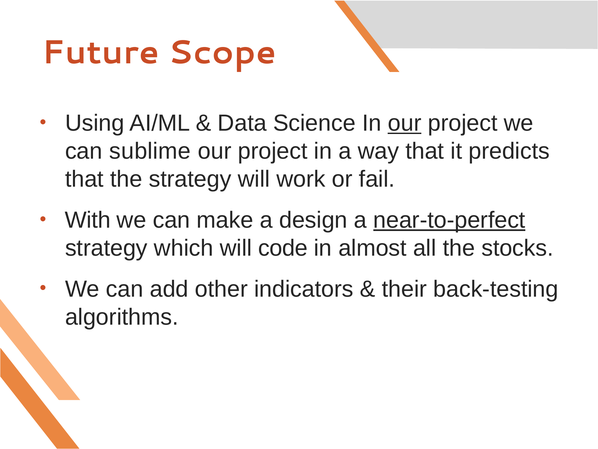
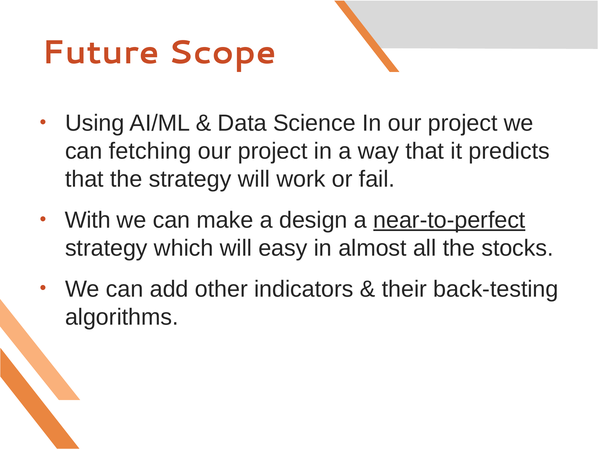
our underline: present -> none (405, 123)
sublime: sublime -> fetching (150, 151)
code: code -> easy (283, 248)
